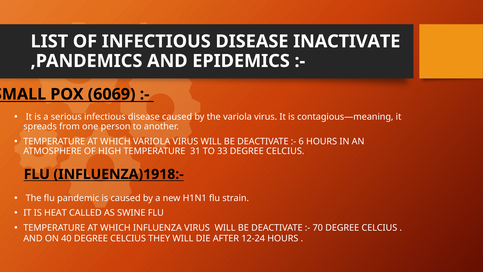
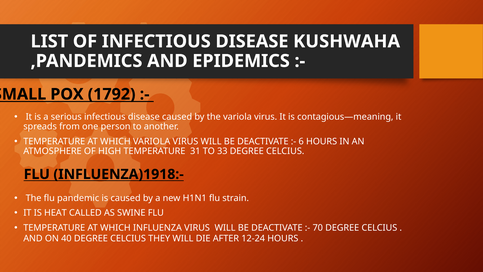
INACTIVATE: INACTIVATE -> KUSHWAHA (347, 41)
6069: 6069 -> 1792 (112, 94)
